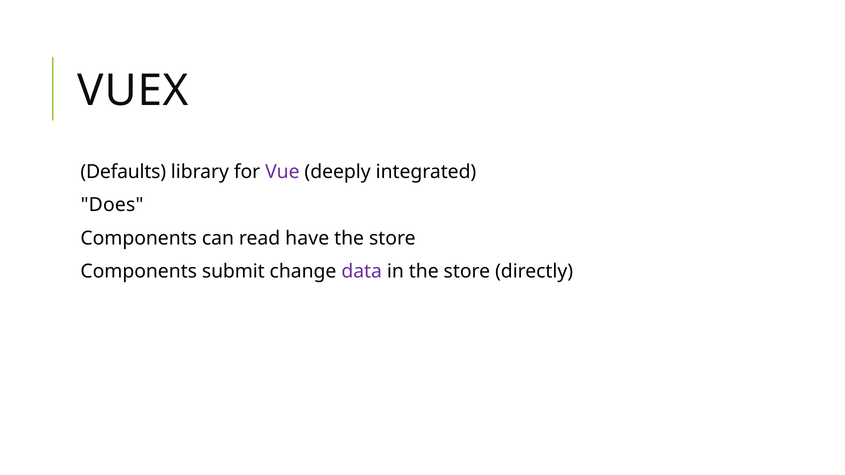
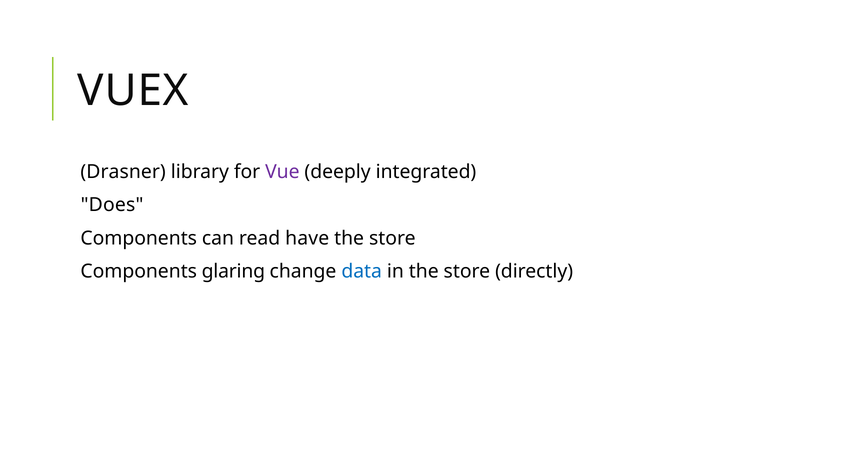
Defaults: Defaults -> Drasner (123, 172)
submit: submit -> glaring (233, 272)
data colour: purple -> blue (362, 272)
